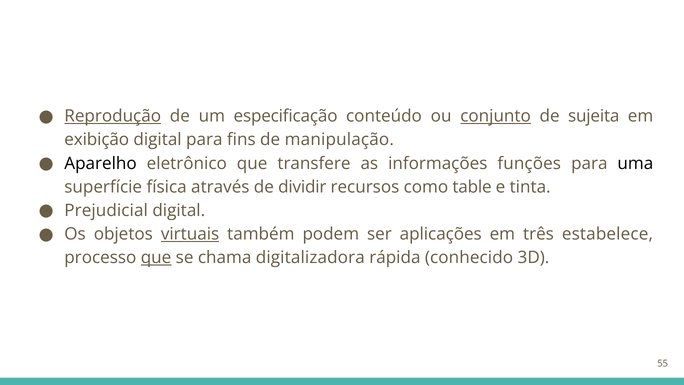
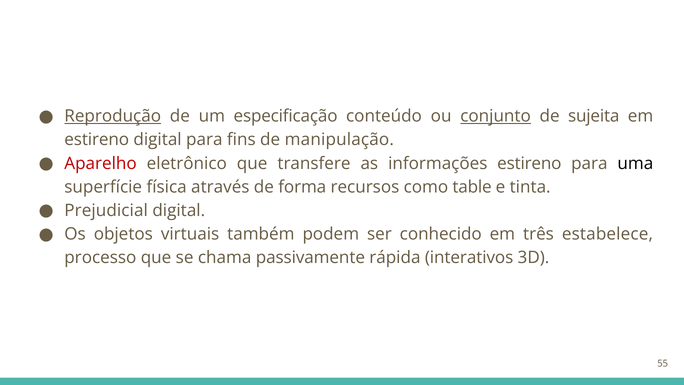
exibição: exibição -> estireno (97, 140)
Aparelho colour: black -> red (101, 163)
informações funções: funções -> estireno (529, 163)
dividir: dividir -> forma (302, 187)
virtuais underline: present -> none (190, 234)
aplicações: aplicações -> conhecido (441, 234)
que underline: present -> none (156, 258)
digitalizadora: digitalizadora -> passivamente (310, 258)
conhecido: conhecido -> interativos (469, 258)
